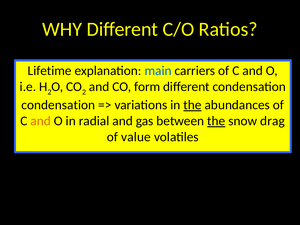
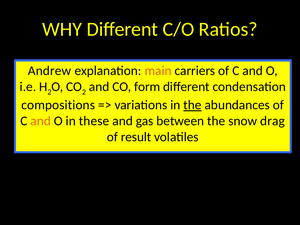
Lifetime: Lifetime -> Andrew (50, 71)
main colour: blue -> orange (158, 71)
condensation: condensation -> compositions (58, 105)
radial: radial -> these (94, 121)
the underline: present -> none (216, 121)
value: value -> result (136, 137)
